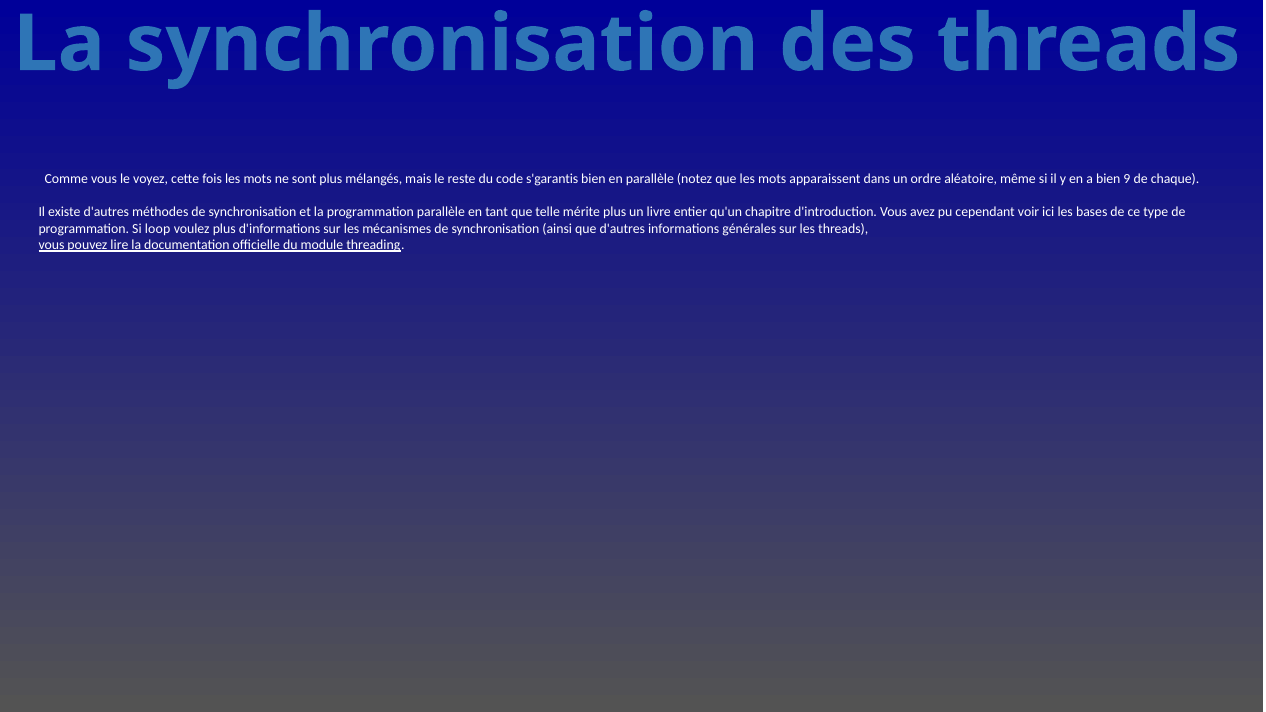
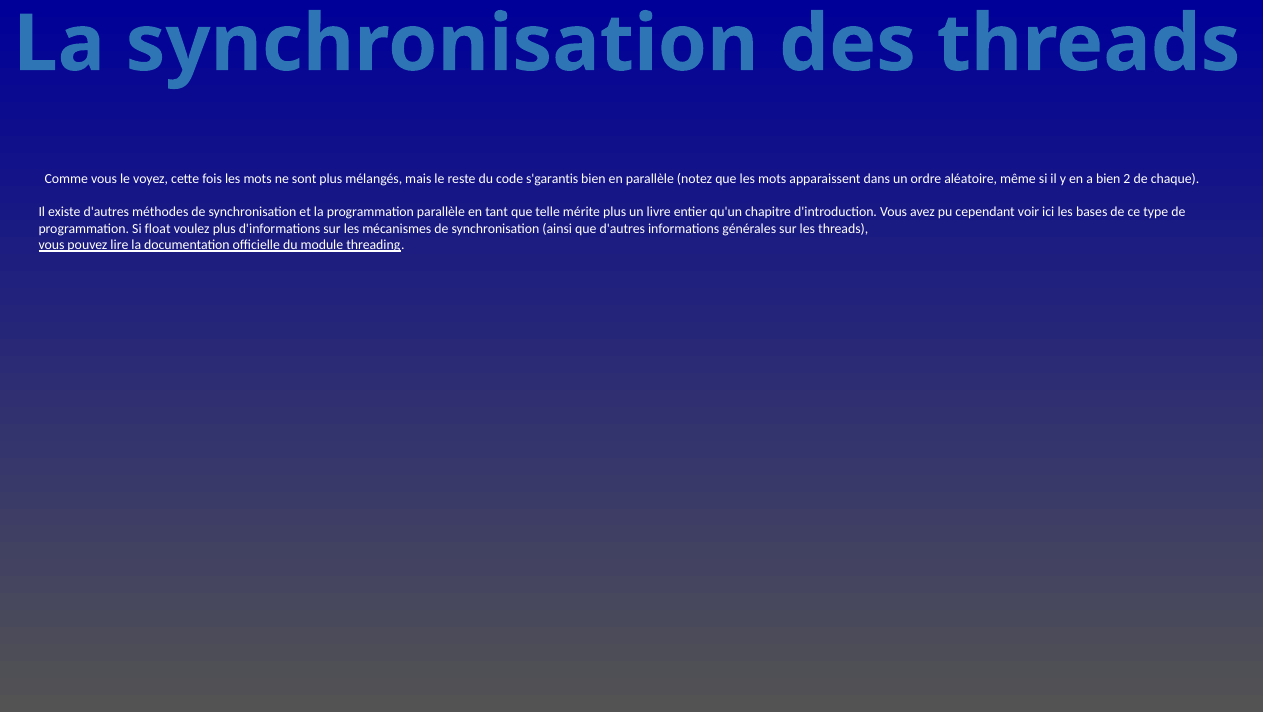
9: 9 -> 2 (1127, 179)
loop: loop -> float (158, 229)
